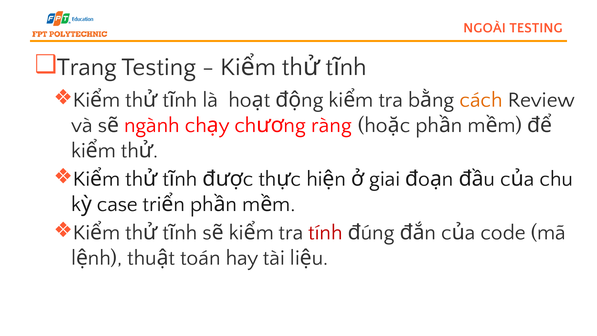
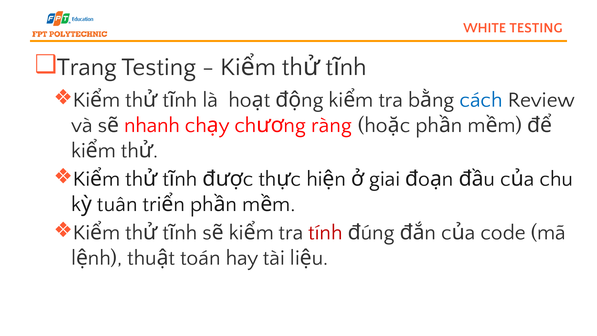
NGOÀI: NGOÀI -> WHITE (485, 28)
cách colour: orange -> blue (481, 100)
ngành: ngành -> nhanh (152, 125)
case: case -> tuân (117, 204)
